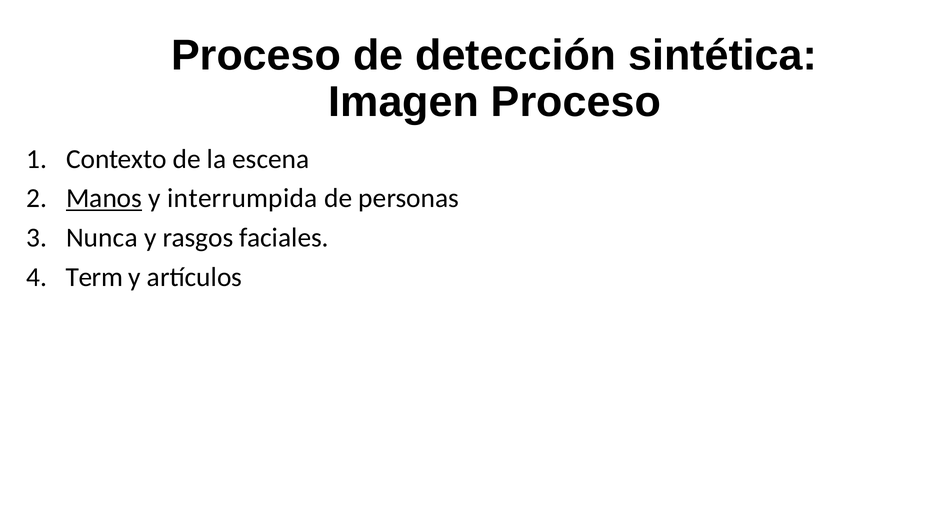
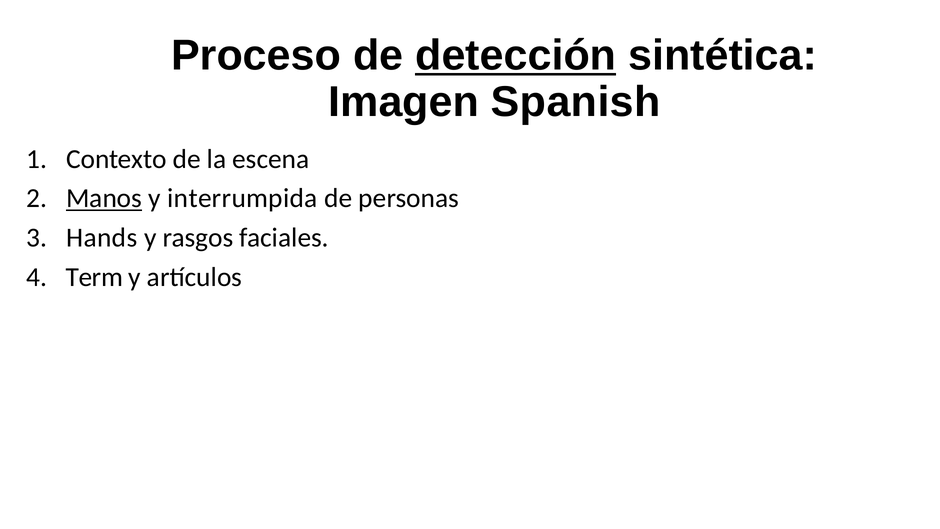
detección underline: none -> present (516, 56)
Imagen Proceso: Proceso -> Spanish (576, 102)
Nunca: Nunca -> Hands (102, 238)
